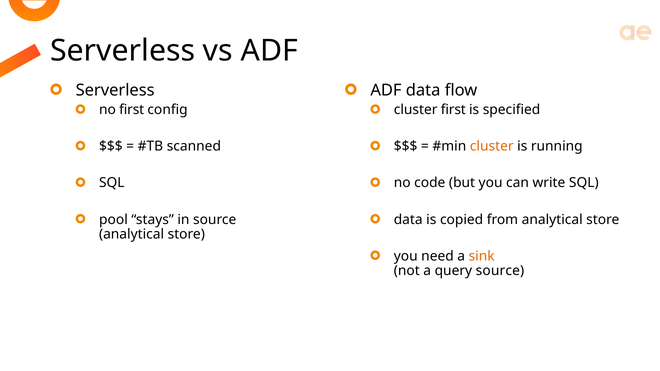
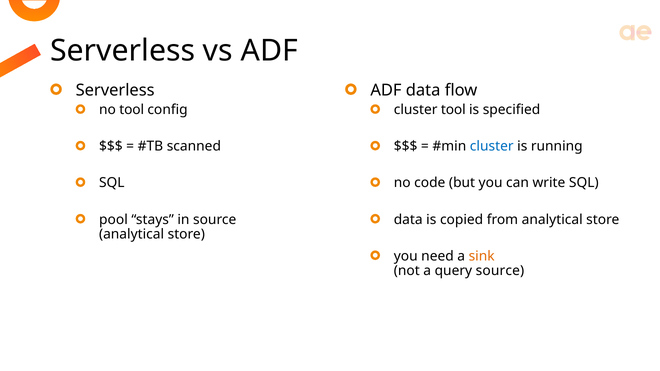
no first: first -> tool (132, 110)
cluster first: first -> tool (453, 110)
cluster colour: orange -> blue (492, 146)
